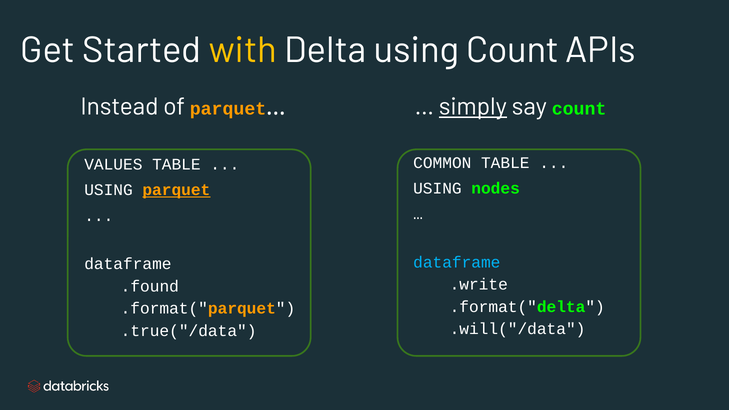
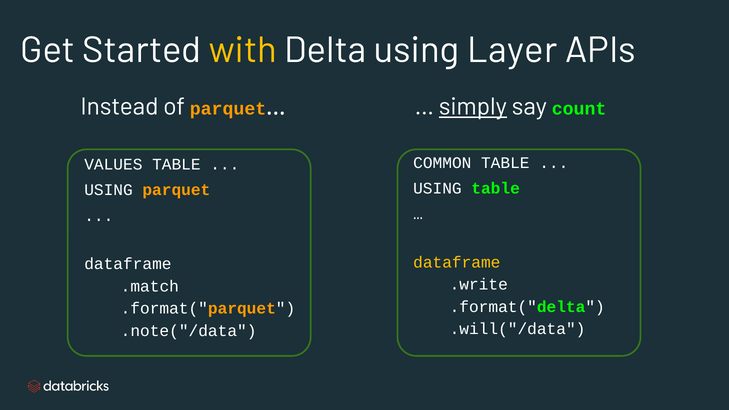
using Count: Count -> Layer (512, 50)
USING nodes: nodes -> table (496, 188)
parquet underline: present -> none (176, 190)
dataframe colour: light blue -> yellow (457, 262)
.found: .found -> .match (150, 286)
.true("/data: .true("/data -> .note("/data (189, 331)
